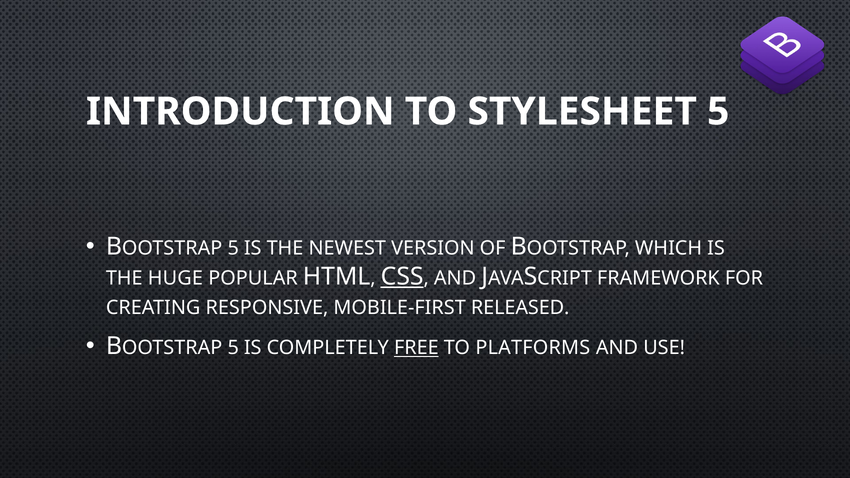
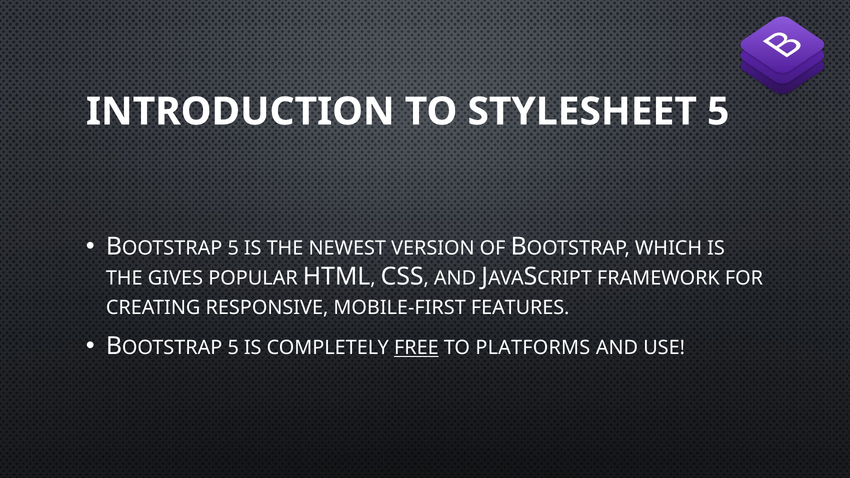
HUGE: HUGE -> GIVES (175, 278)
CSS underline: present -> none (402, 277)
RELEASED: RELEASED -> FEATURES (520, 308)
